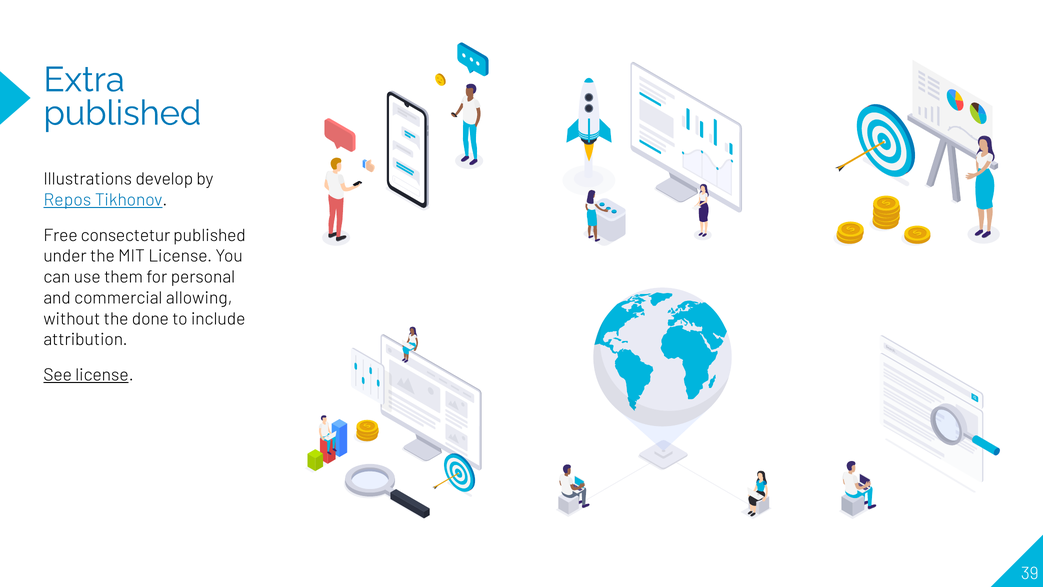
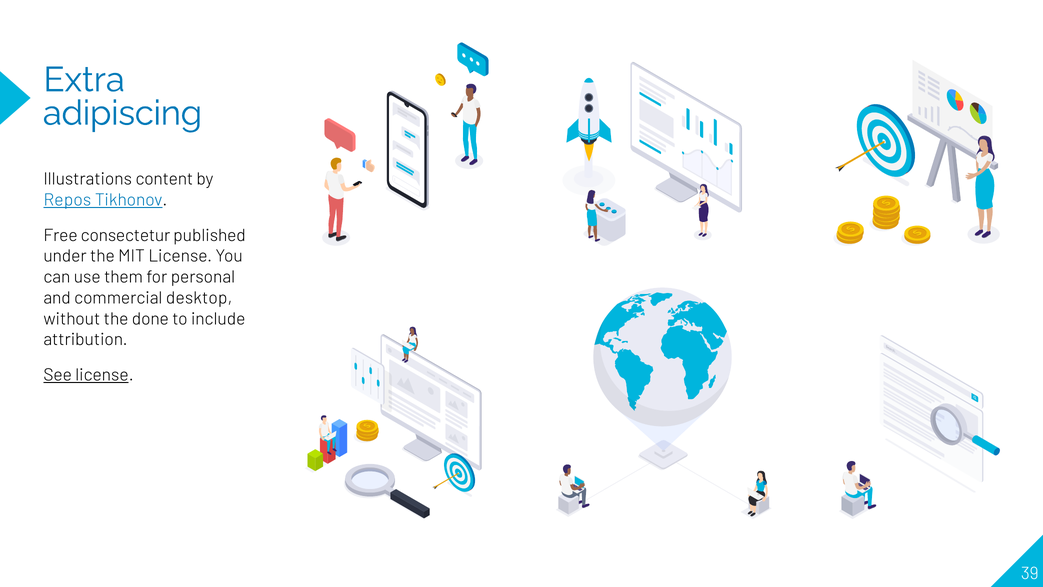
published: published -> adipiscing (122, 113)
develop: develop -> content (164, 179)
allowing: allowing -> desktop (199, 298)
